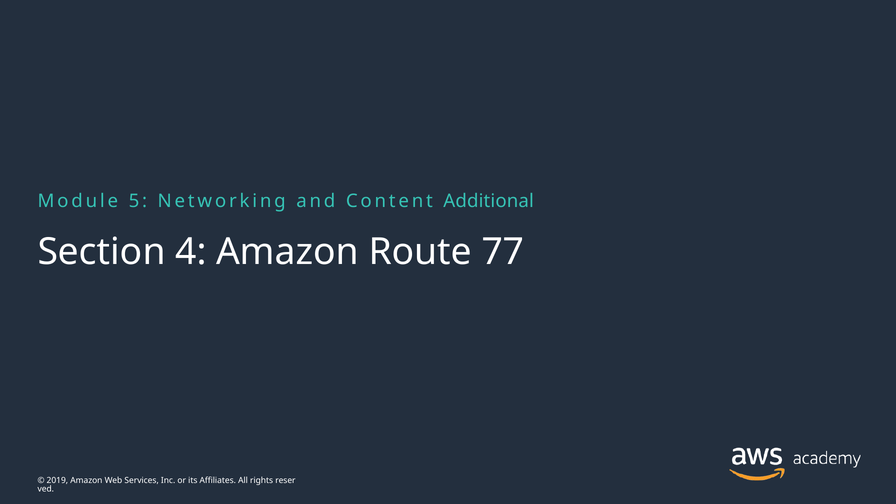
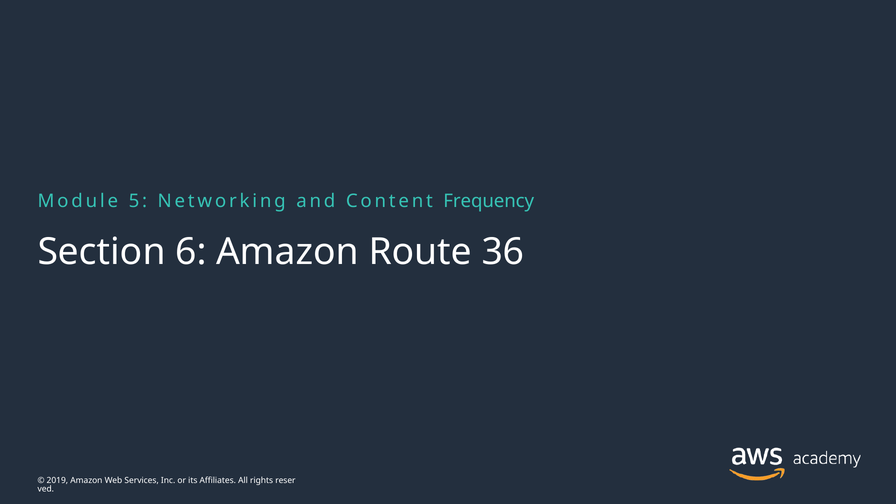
Additional: Additional -> Frequency (489, 201)
4: 4 -> 6 (191, 252)
77: 77 -> 36 (503, 252)
